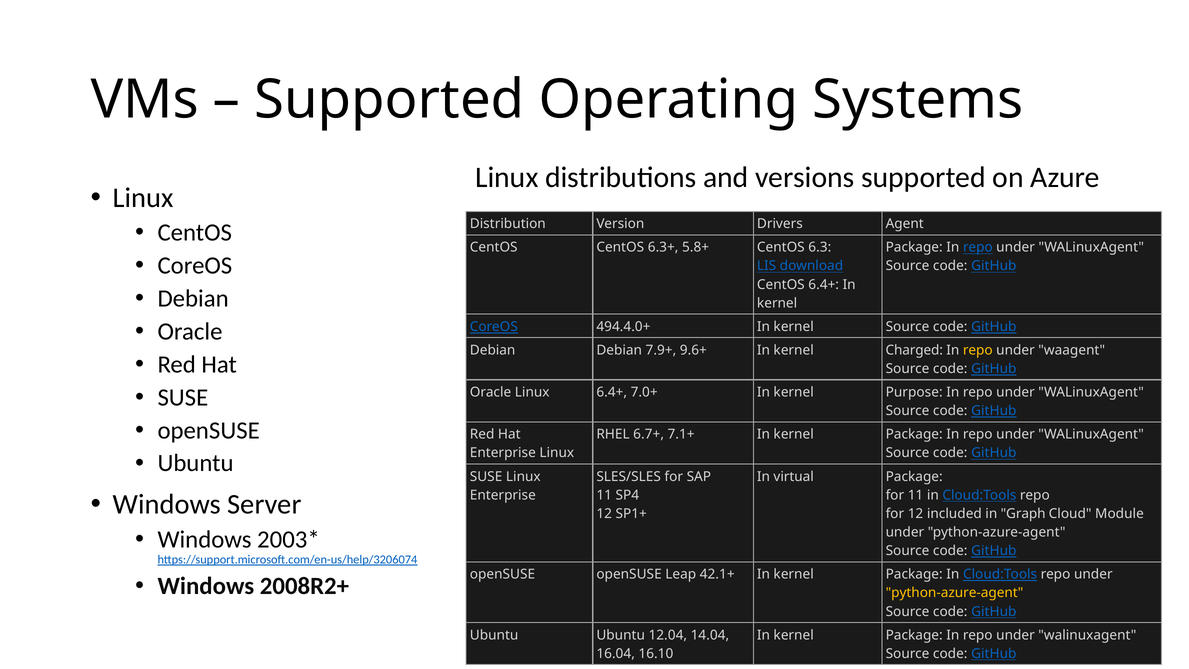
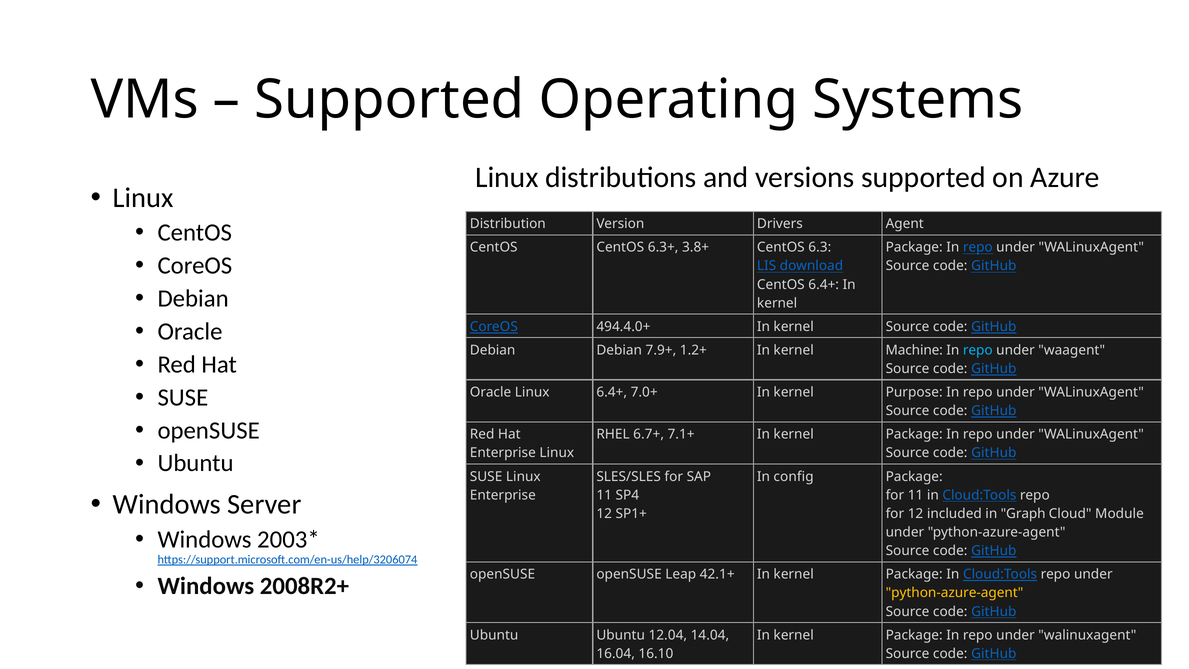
5.8+: 5.8+ -> 3.8+ (696, 247)
9.6+: 9.6+ -> 1.2+ (693, 350)
Charged: Charged -> Machine (914, 350)
repo colour: yellow -> light blue (978, 350)
virtual: virtual -> config (794, 476)
